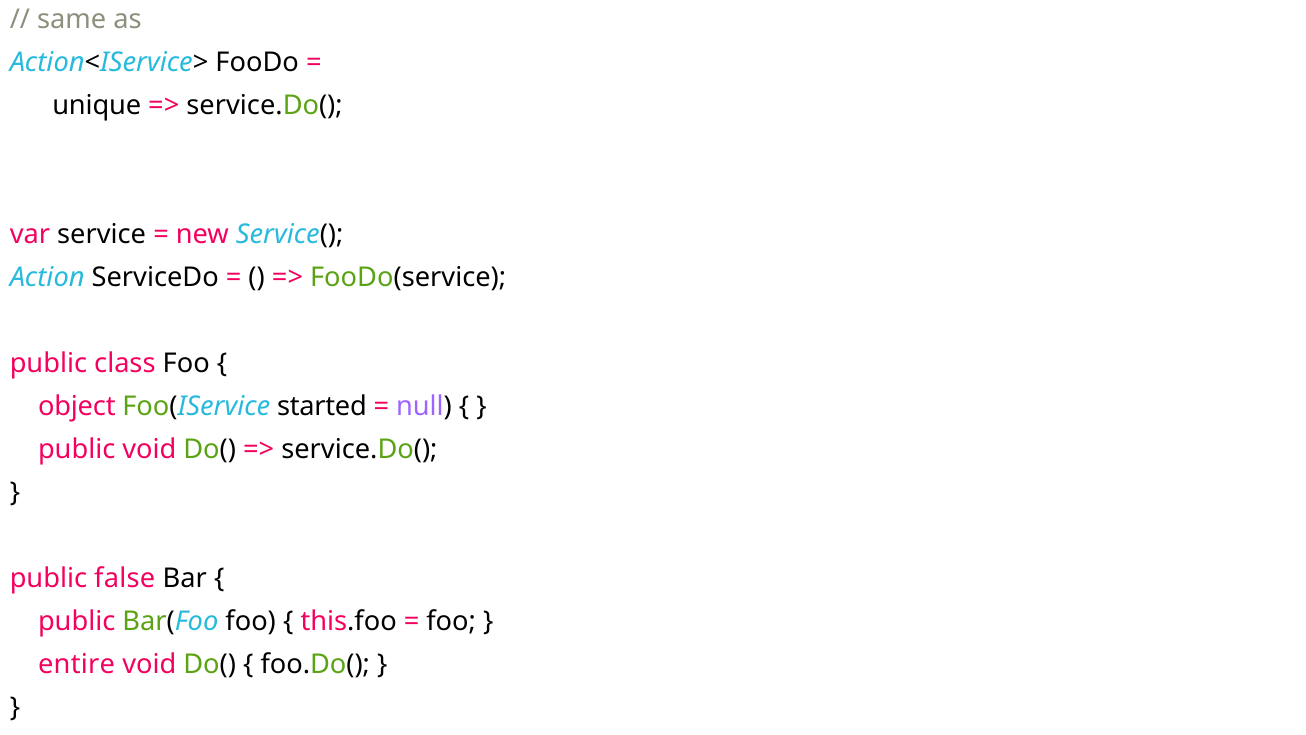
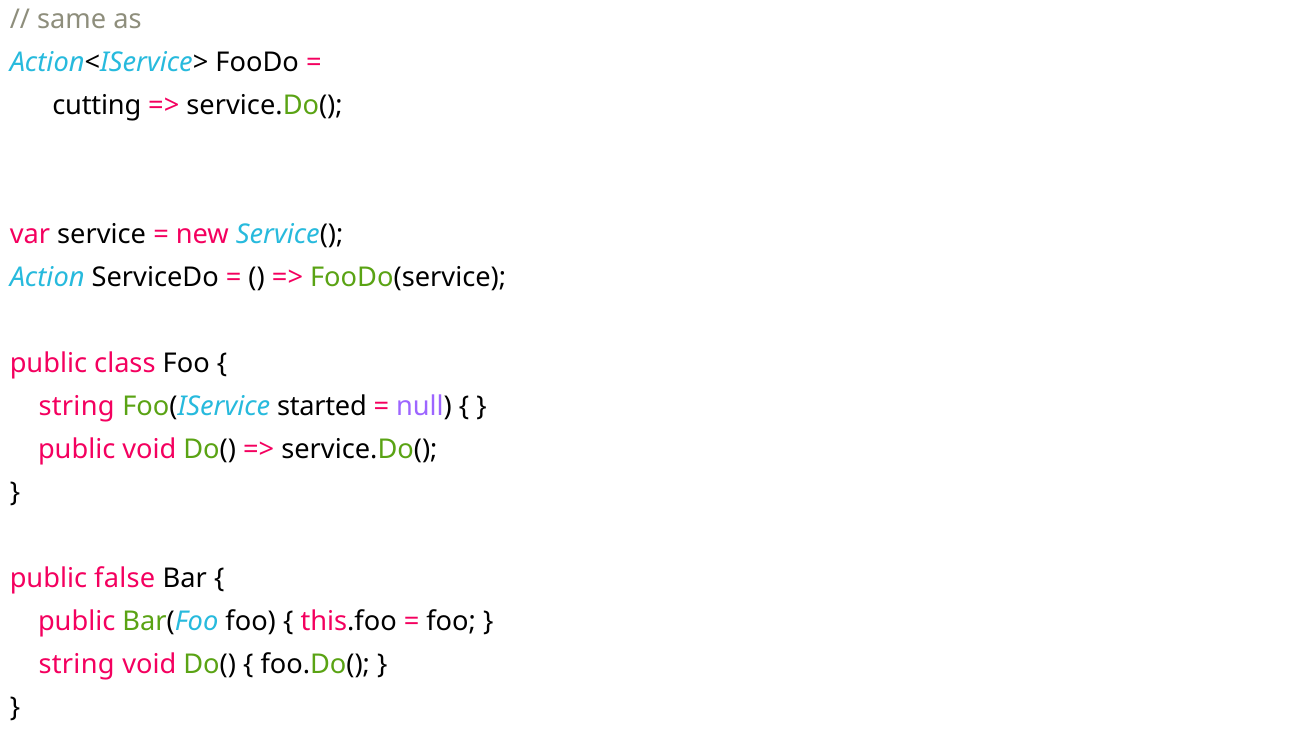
unique: unique -> cutting (97, 105)
object: object -> string (77, 406)
entire: entire -> string (77, 664)
